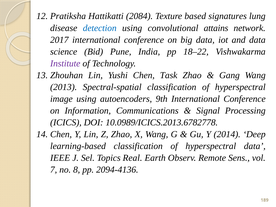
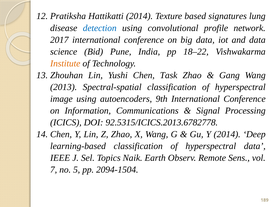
Hattikatti 2084: 2084 -> 2014 (139, 16)
attains: attains -> profile (216, 28)
Institute colour: purple -> orange (65, 63)
10.0989/ICICS.2013.6782778: 10.0989/ICICS.2013.6782778 -> 92.5315/ICICS.2013.6782778 (162, 122)
Real: Real -> Naik (133, 158)
8: 8 -> 5 (77, 170)
2094-4136: 2094-4136 -> 2094-1504 (117, 170)
